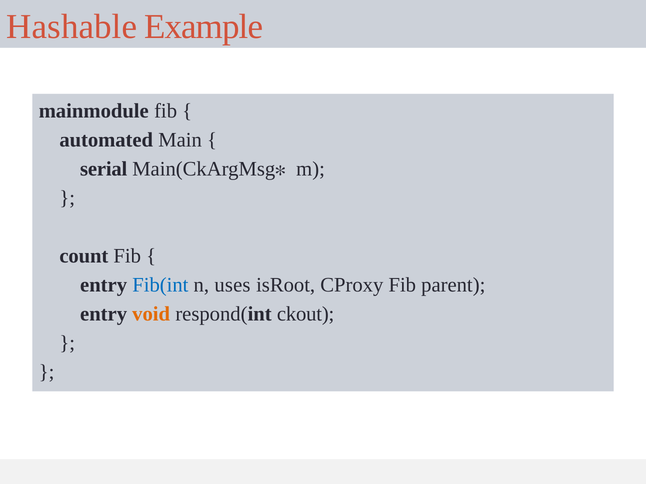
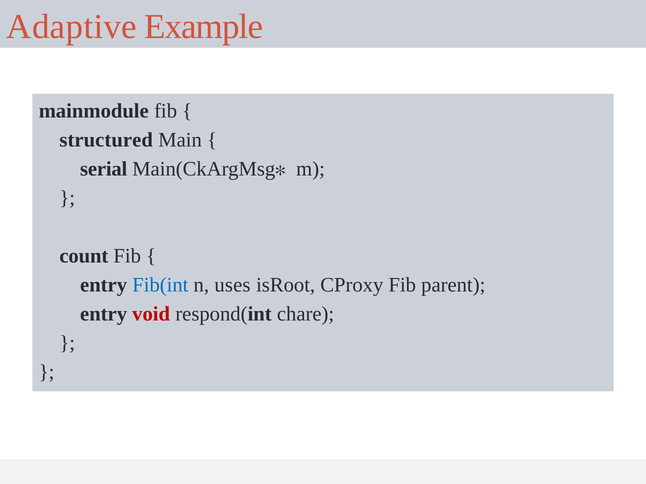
Hashable: Hashable -> Adaptive (72, 27)
automated: automated -> structured (106, 140)
void colour: orange -> red (151, 314)
ckout: ckout -> chare (306, 314)
